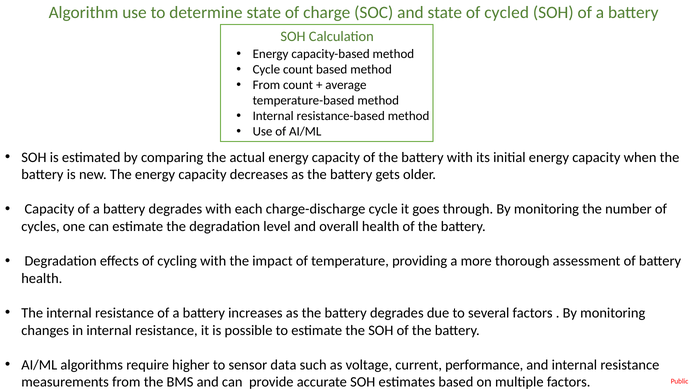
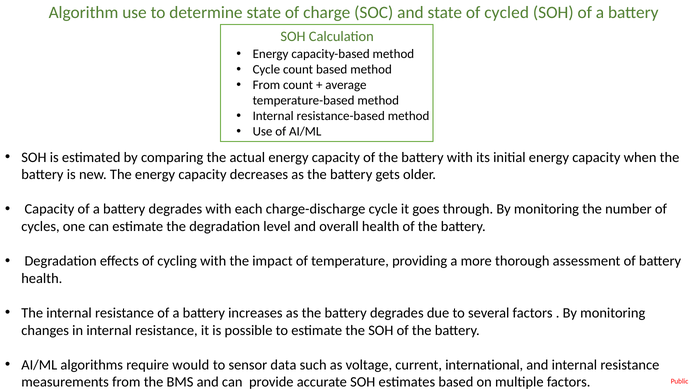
higher: higher -> would (191, 365)
performance: performance -> international (484, 365)
